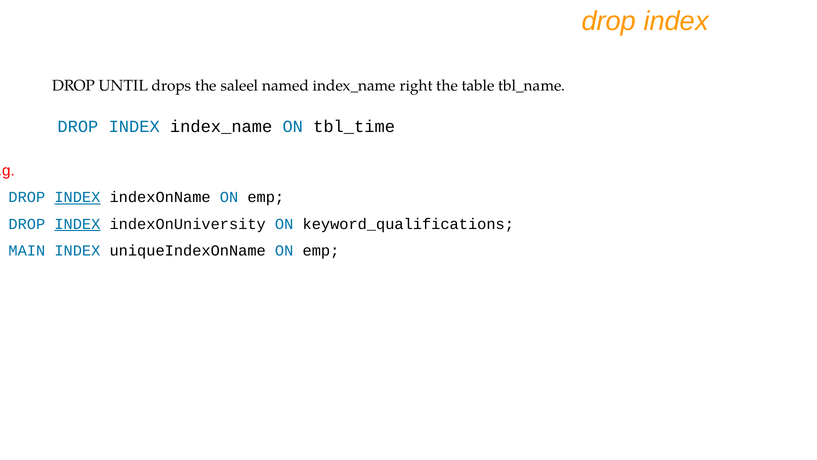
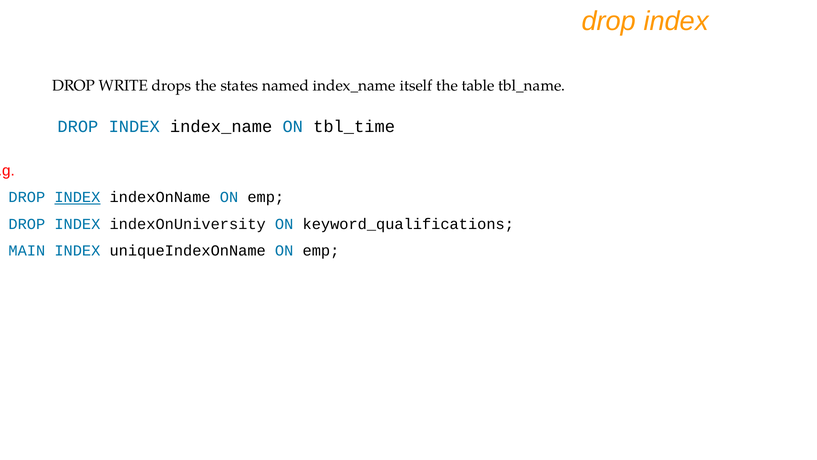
UNTIL: UNTIL -> WRITE (124, 86)
saleel: saleel -> states (239, 86)
right: right -> itself (416, 86)
INDEX underline: present -> none (77, 224)
